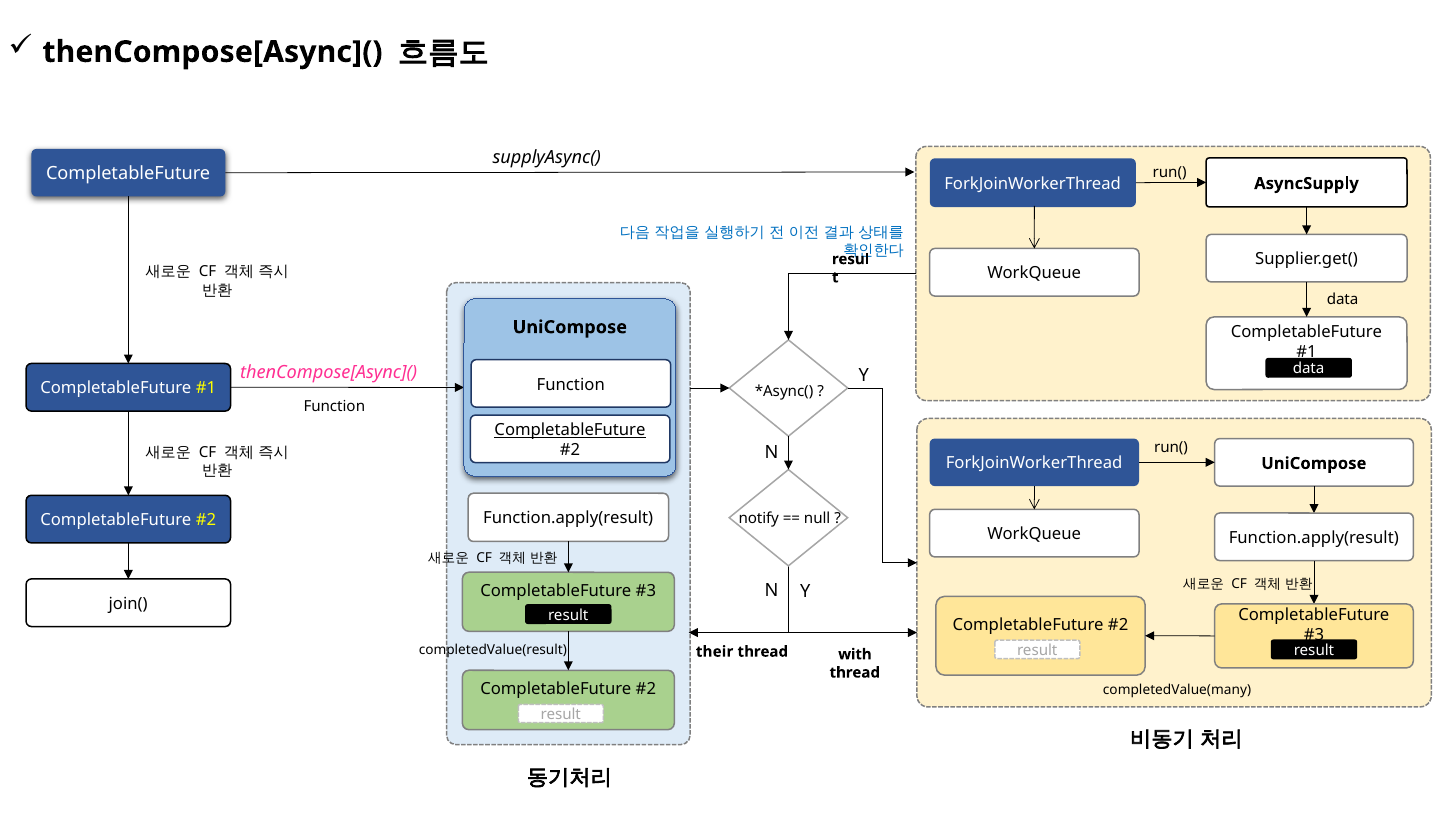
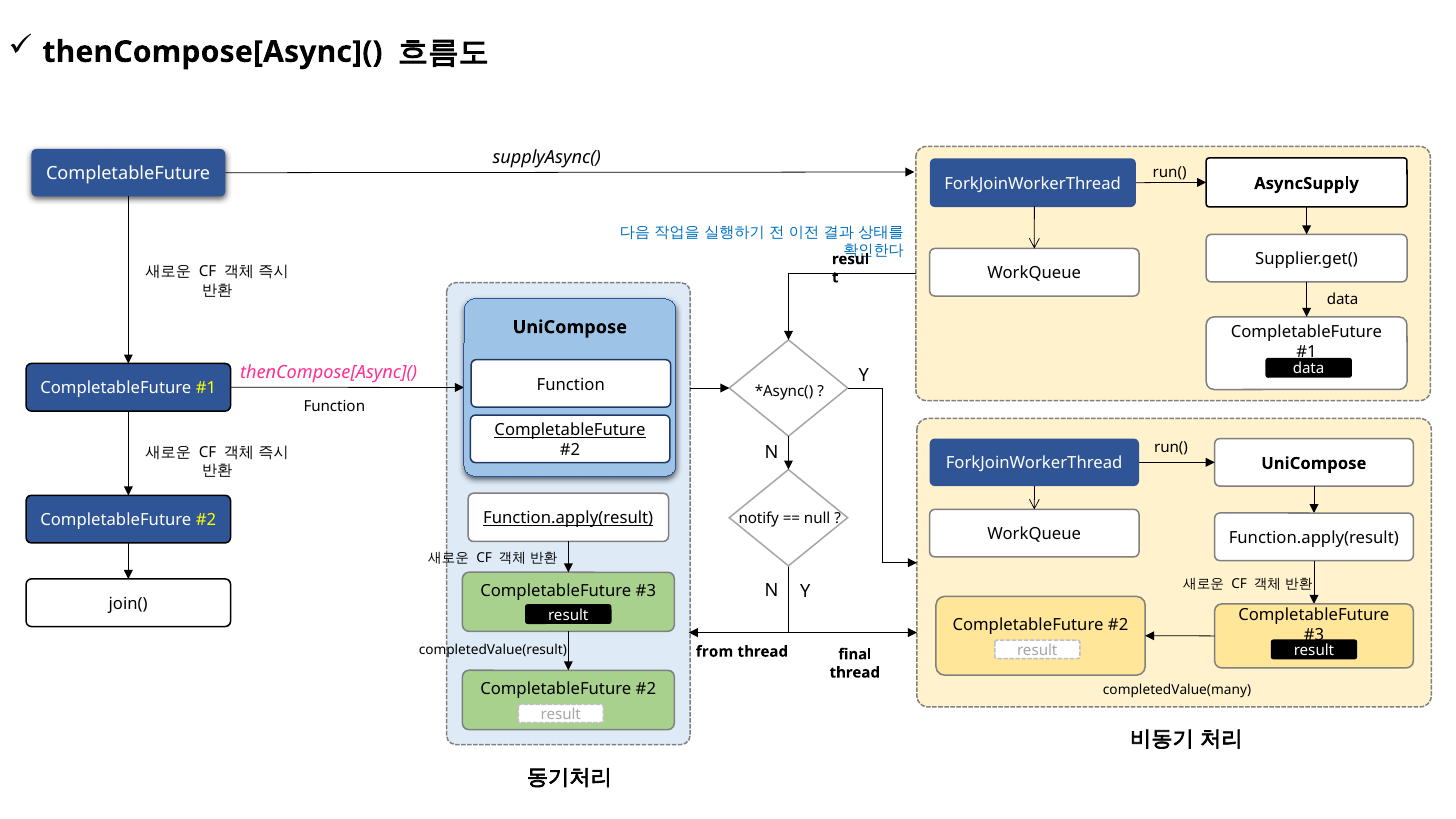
Function.apply(result underline: none -> present (568, 518)
their: their -> from (715, 652)
with: with -> final (855, 654)
